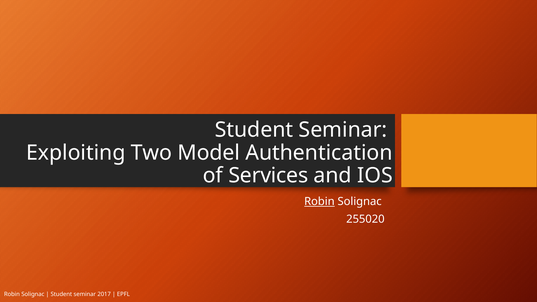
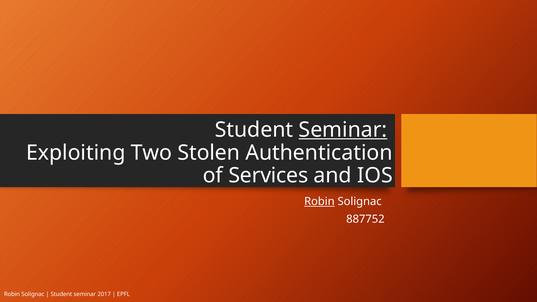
Seminar underline: none -> present (343, 130)
Model: Model -> Stolen (209, 153)
255020: 255020 -> 887752 (365, 219)
